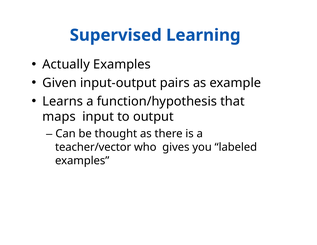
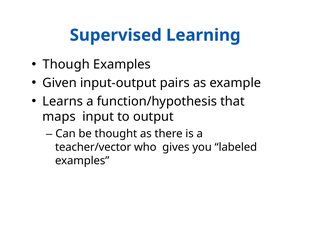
Actually: Actually -> Though (66, 64)
